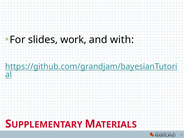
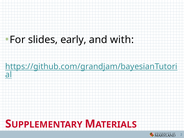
work: work -> early (73, 40)
